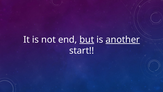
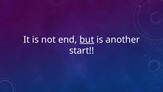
another underline: present -> none (123, 39)
